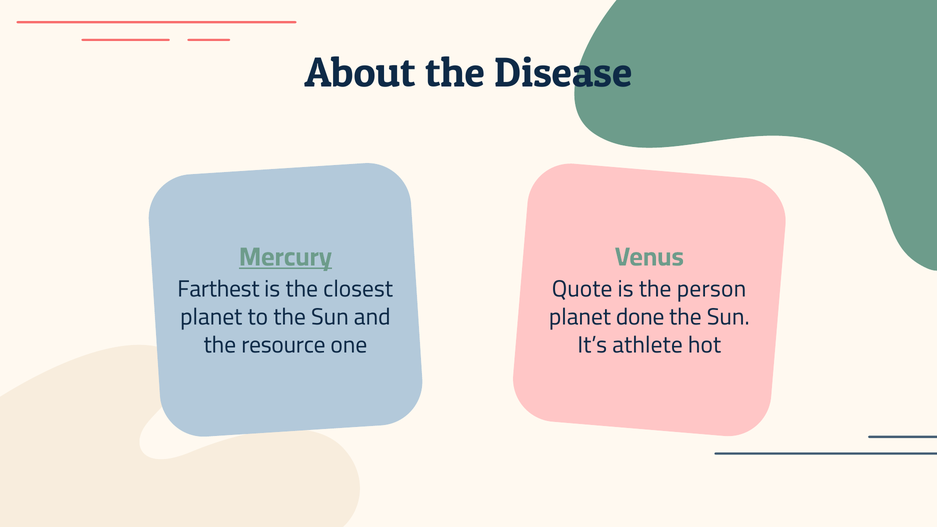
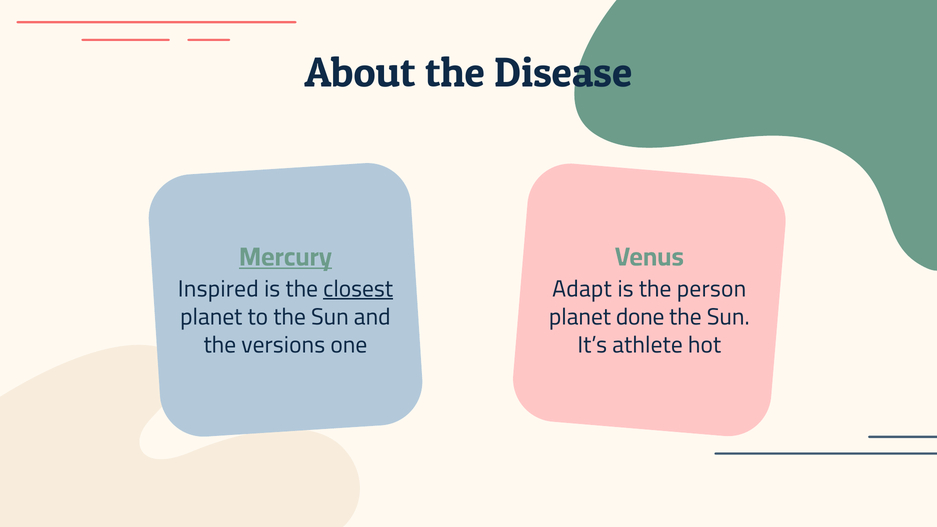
Farthest: Farthest -> Inspired (218, 289)
closest underline: none -> present (358, 289)
Quote: Quote -> Adapt (582, 289)
resource: resource -> versions (283, 345)
